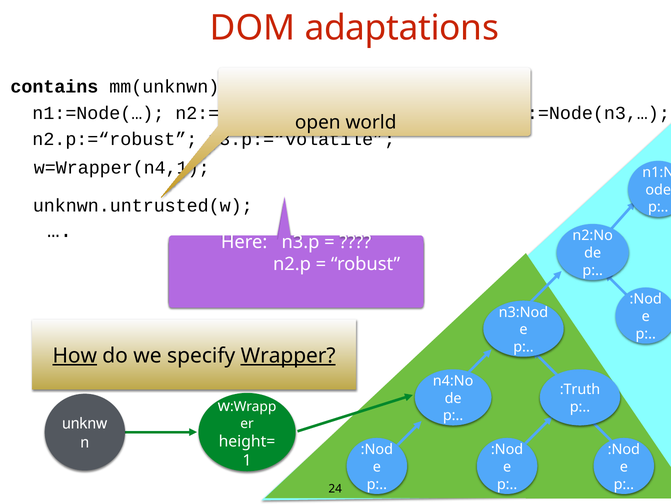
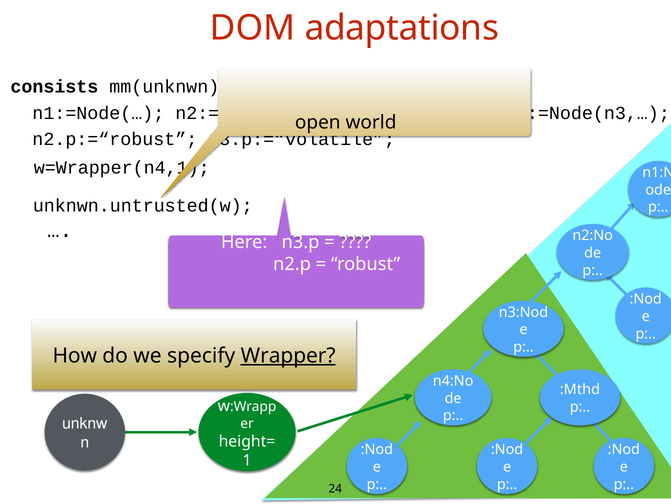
contains: contains -> consists (54, 87)
How underline: present -> none (75, 355)
:Truth: :Truth -> :Mthd (580, 389)
